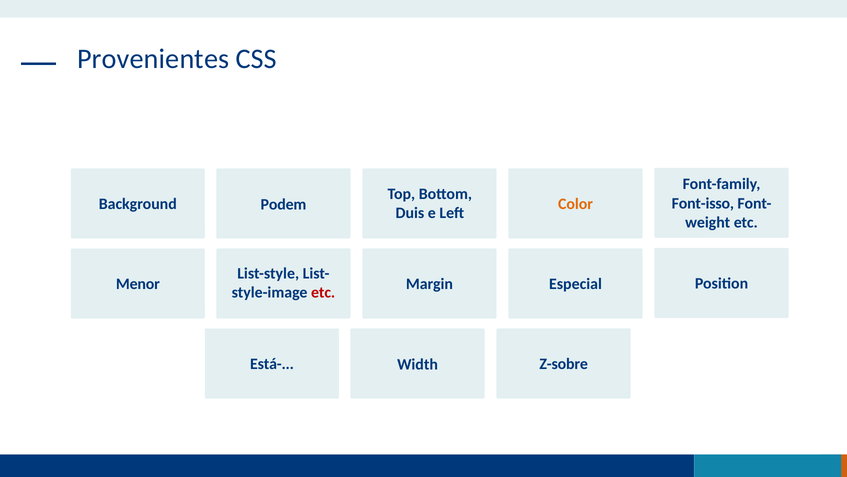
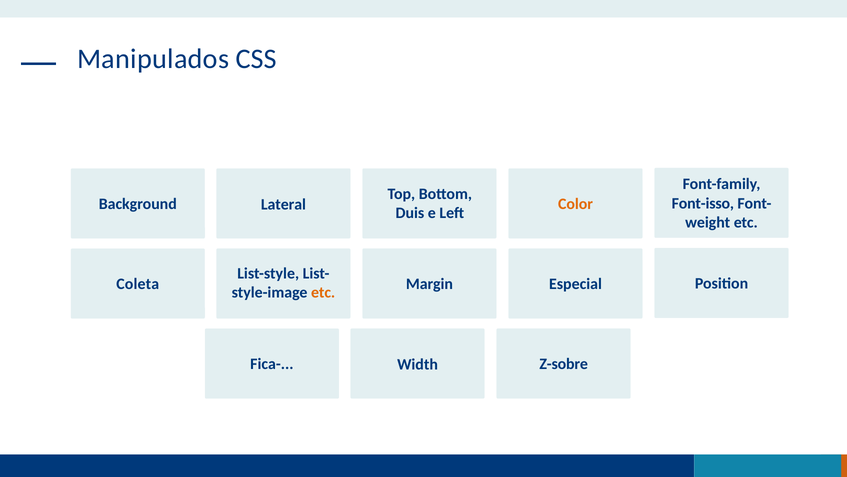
Provenientes: Provenientes -> Manipulados (153, 59)
Podem: Podem -> Lateral (283, 204)
Menor: Menor -> Coleta (138, 284)
etc colour: red -> orange (323, 292)
Está-: Está- -> Fica- (272, 364)
